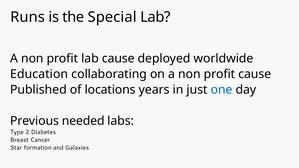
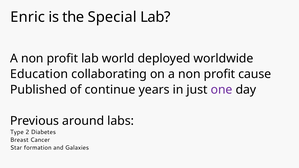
Runs: Runs -> Enric (28, 17)
lab cause: cause -> world (118, 59)
locations: locations -> continue (110, 90)
one colour: blue -> purple (222, 90)
needed: needed -> around (83, 121)
